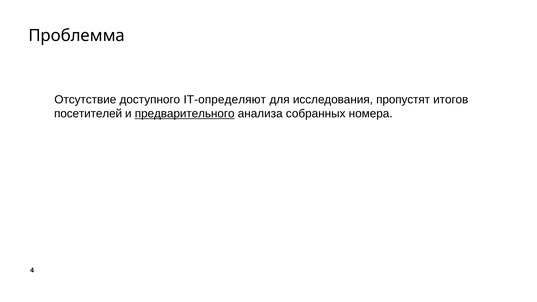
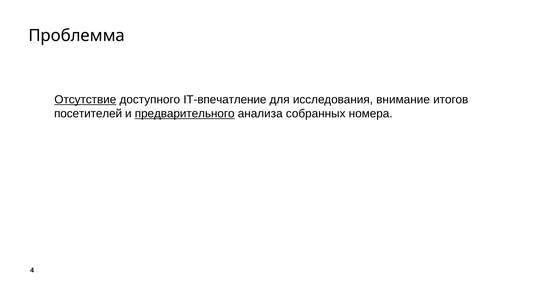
Отсутствие underline: none -> present (85, 100)
IT-определяют: IT-определяют -> IT-впечатление (225, 100)
пропустят: пропустят -> внимание (403, 100)
